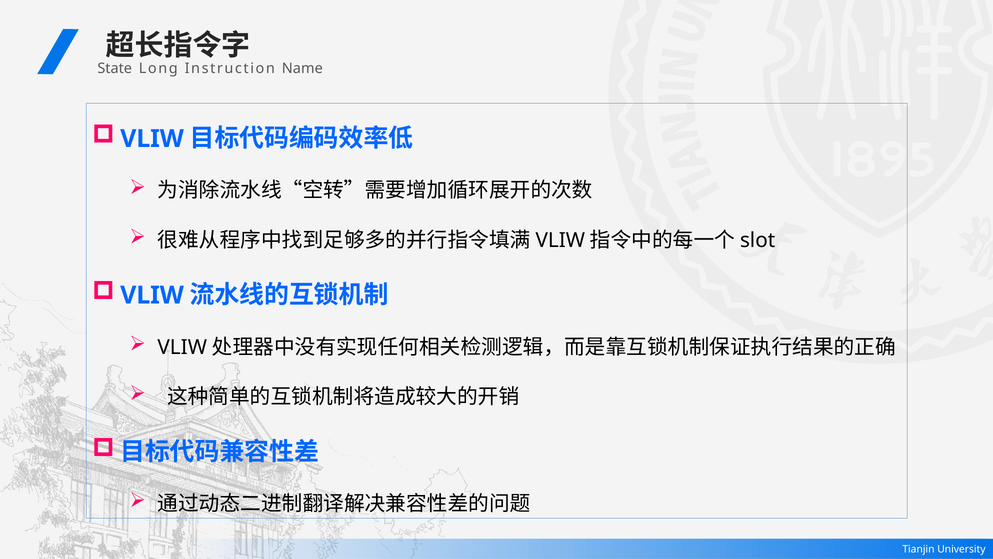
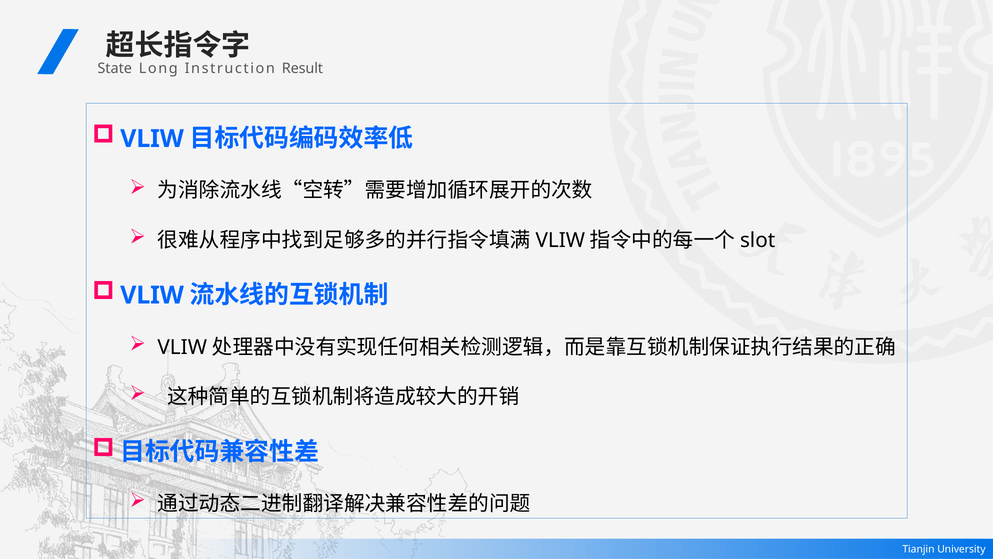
Name: Name -> Result (302, 68)
